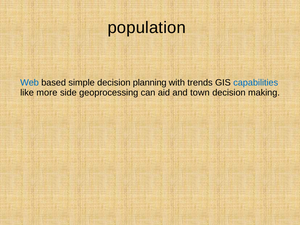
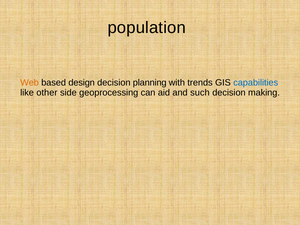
Web colour: blue -> orange (30, 83)
simple: simple -> design (82, 83)
more: more -> other (47, 92)
town: town -> such (200, 92)
